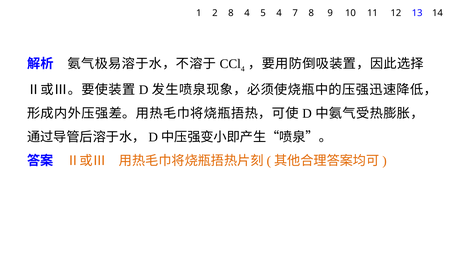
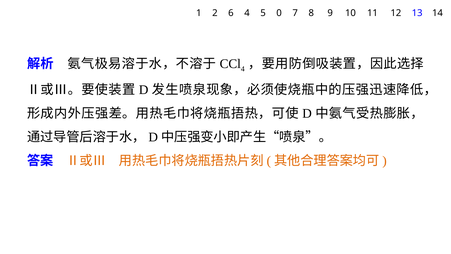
2 8: 8 -> 6 (231, 13)
5 4: 4 -> 0 (279, 13)
